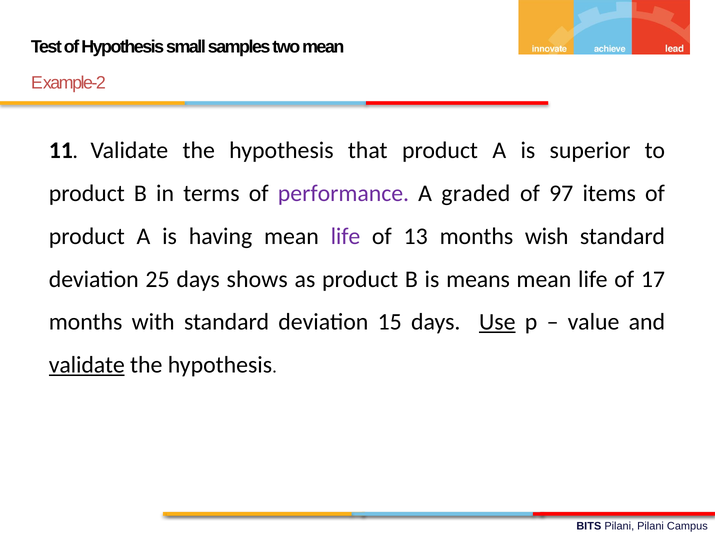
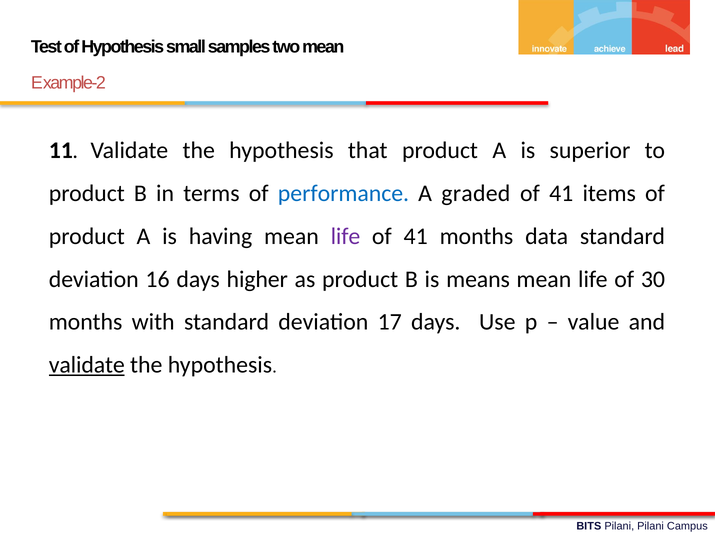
performance colour: purple -> blue (343, 193)
97: 97 -> 41 (561, 193)
13: 13 -> 41 (416, 236)
wish: wish -> data (547, 236)
25: 25 -> 16 (158, 279)
shows: shows -> higher (257, 279)
17: 17 -> 30 (653, 279)
15: 15 -> 17 (390, 322)
Use underline: present -> none (497, 322)
